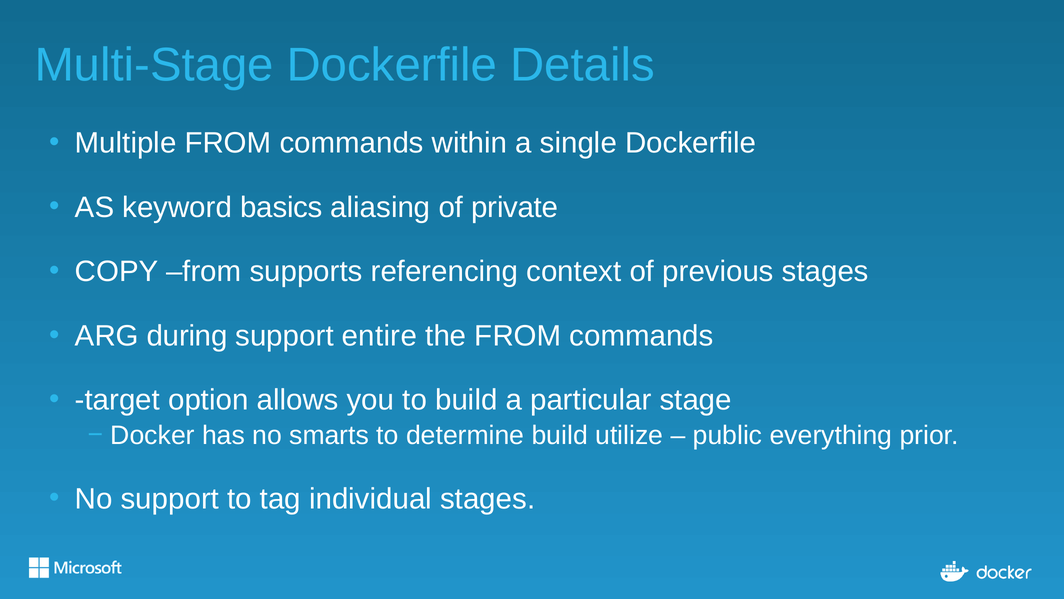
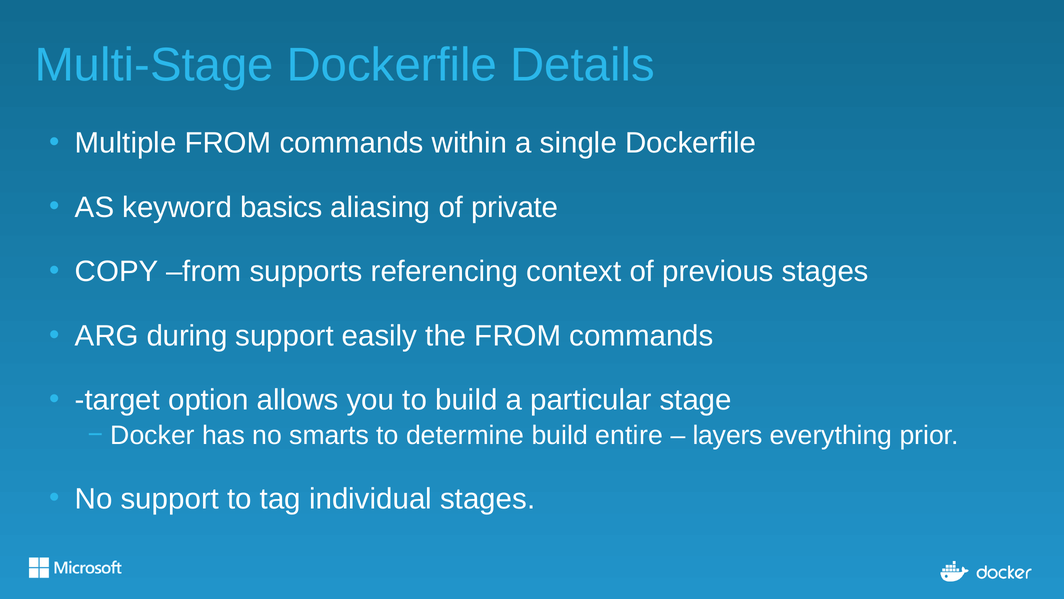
entire: entire -> easily (380, 336)
utilize: utilize -> entire (629, 435)
public: public -> layers (728, 435)
